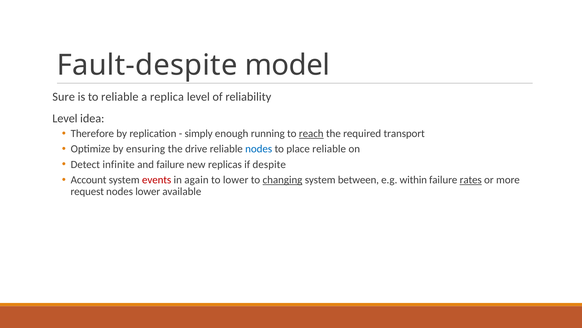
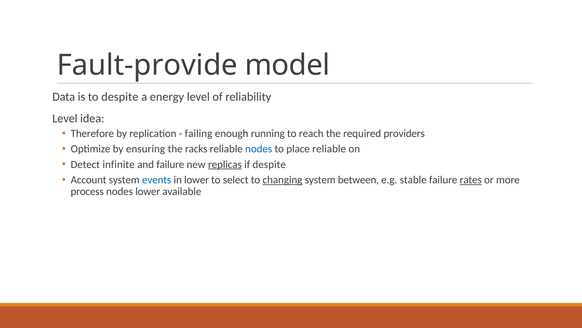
Fault-despite: Fault-despite -> Fault-provide (147, 65)
Sure: Sure -> Data (64, 97)
to reliable: reliable -> despite (120, 97)
replica: replica -> energy (167, 97)
simply: simply -> failing (199, 133)
reach underline: present -> none (311, 133)
transport: transport -> providers (404, 133)
drive: drive -> racks (196, 149)
replicas underline: none -> present (225, 164)
events colour: red -> blue (157, 180)
in again: again -> lower (197, 180)
to lower: lower -> select (236, 180)
within: within -> stable (413, 180)
request: request -> process (87, 191)
